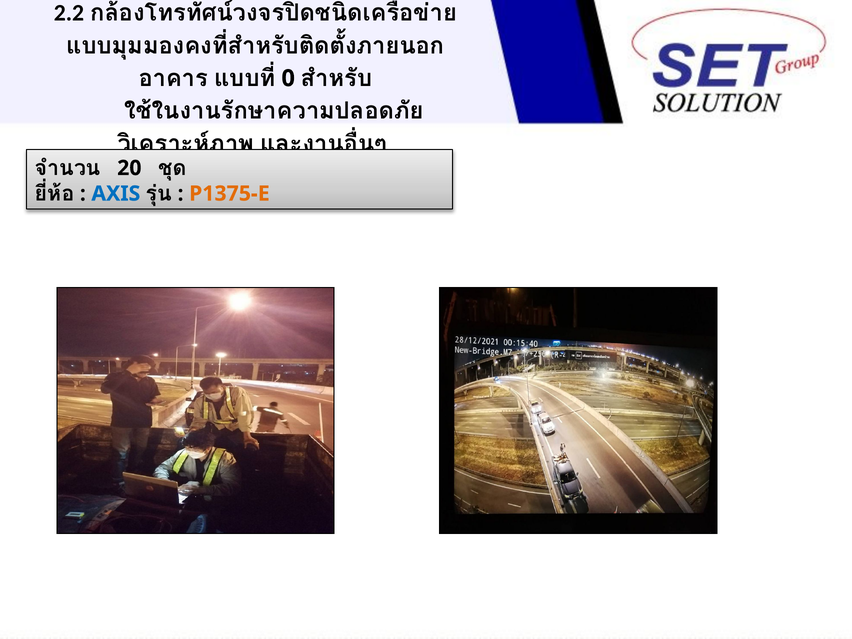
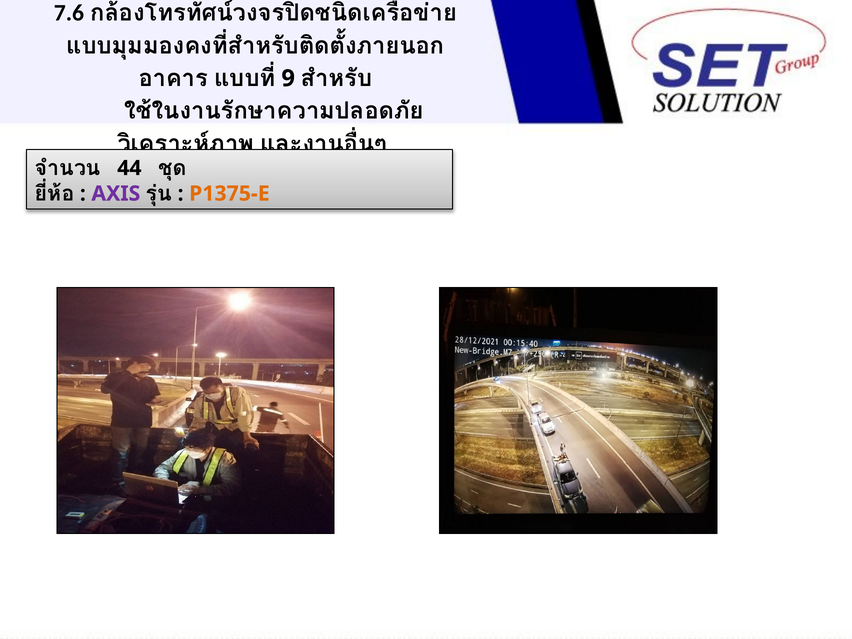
2.2: 2.2 -> 7.6 (69, 13)
0: 0 -> 9 (288, 78)
20: 20 -> 44 (129, 168)
AXIS colour: blue -> purple (116, 194)
